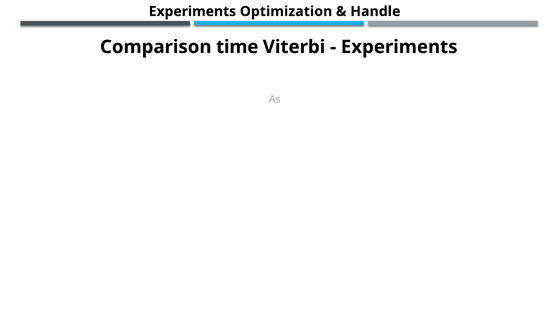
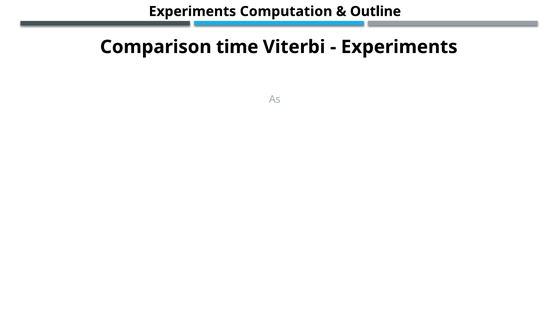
Optimization: Optimization -> Computation (286, 11)
Handle: Handle -> Outline (376, 11)
